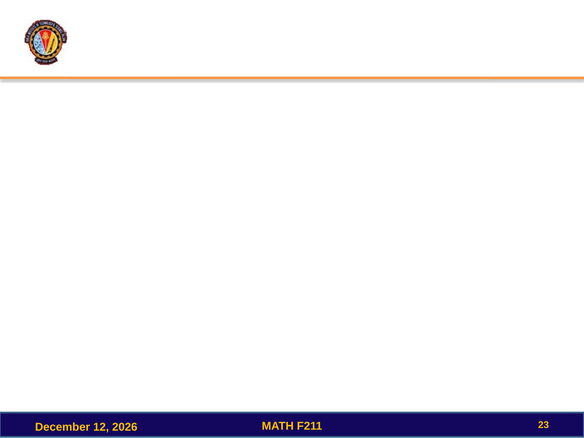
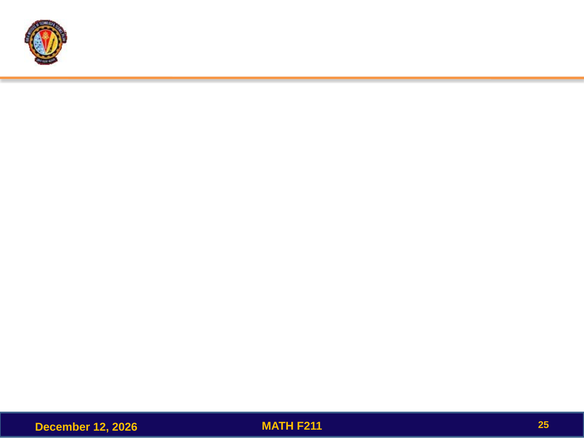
23: 23 -> 25 (544, 425)
